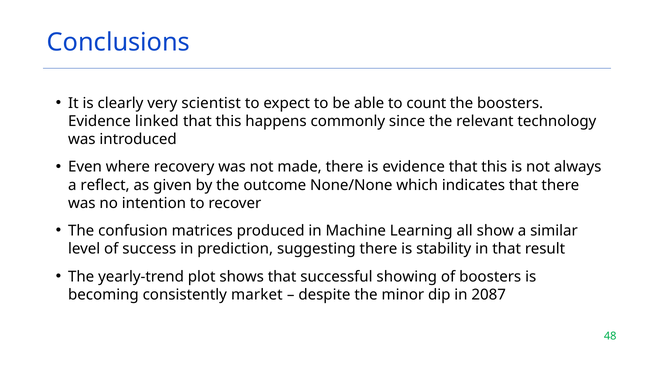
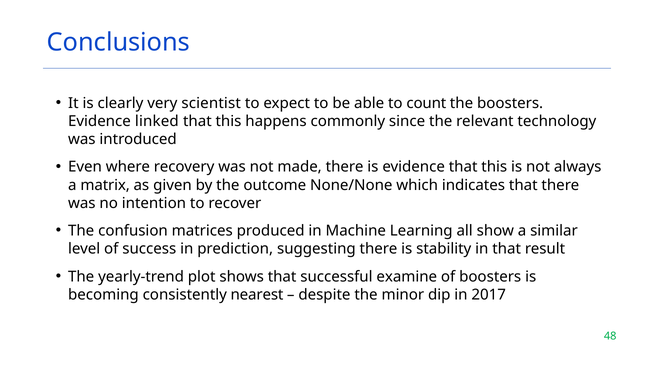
reflect: reflect -> matrix (105, 185)
showing: showing -> examine (407, 277)
market: market -> nearest (257, 295)
2087: 2087 -> 2017 (489, 295)
